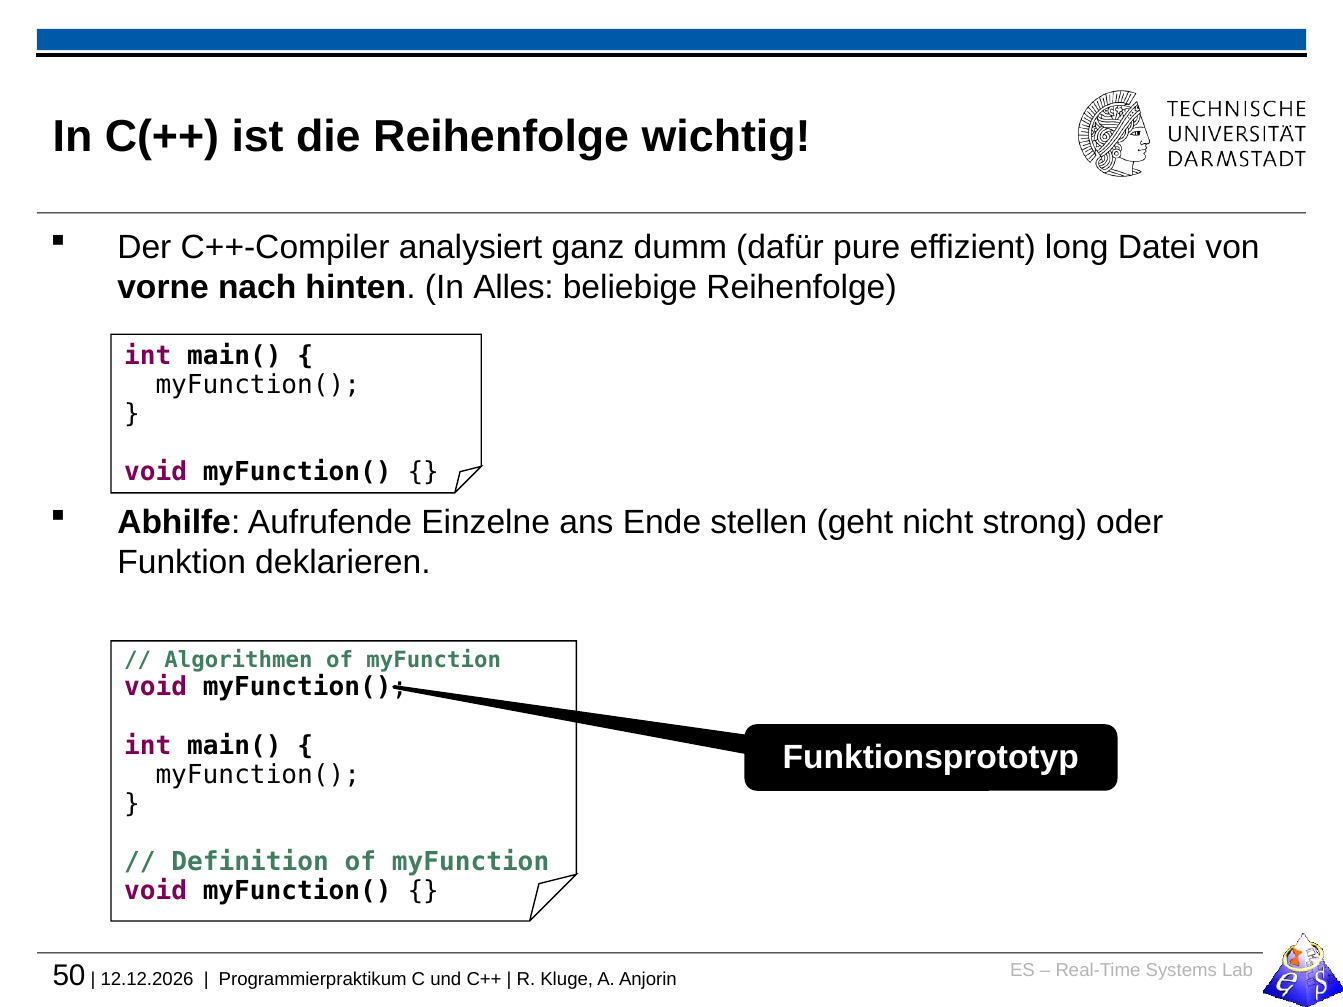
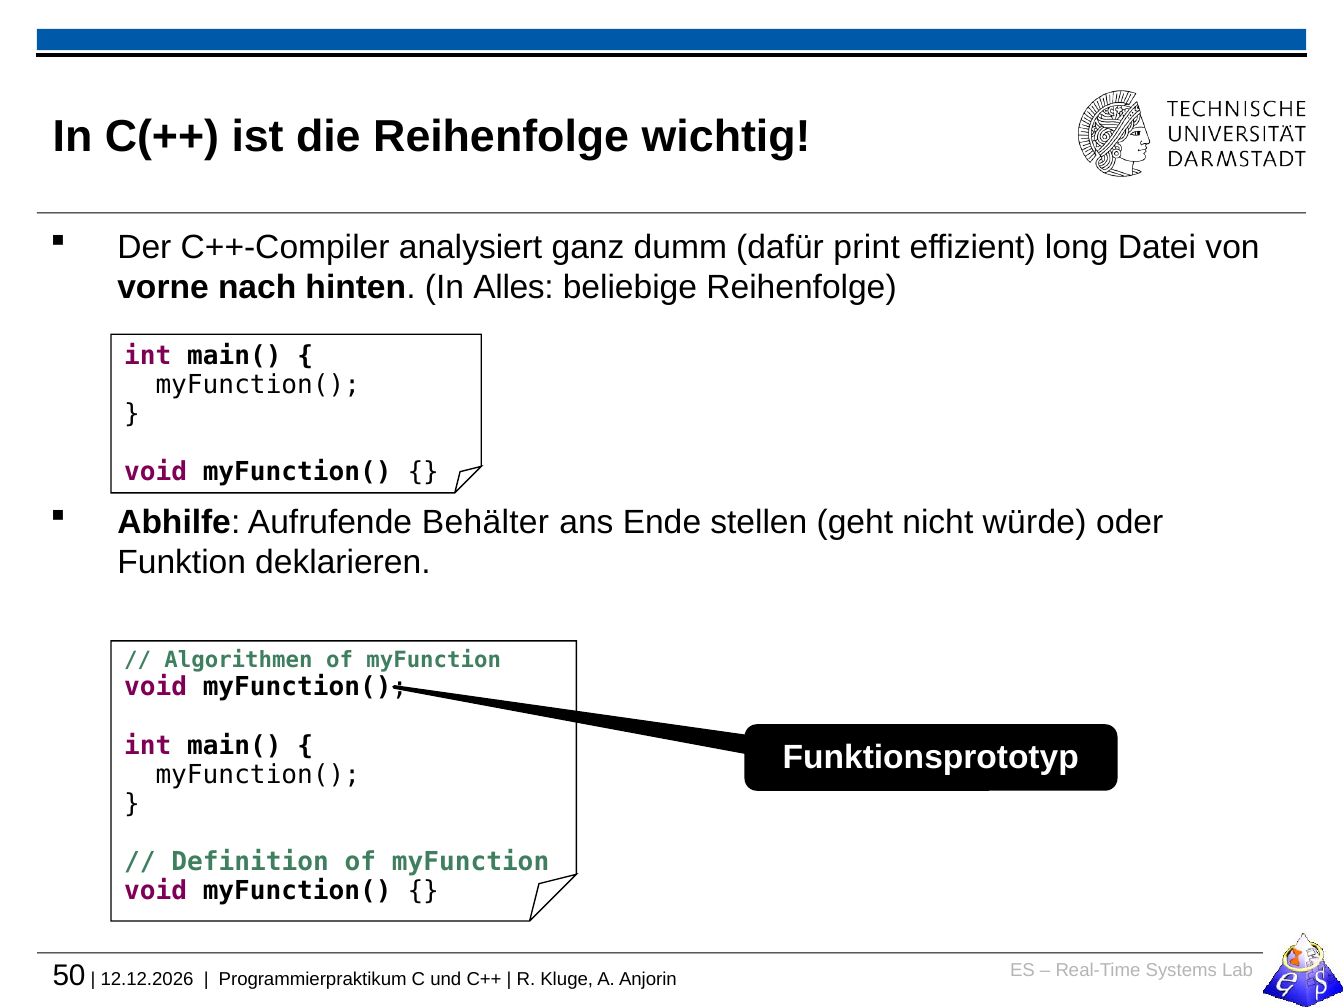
pure: pure -> print (867, 247)
Einzelne: Einzelne -> Behälter (485, 523)
strong: strong -> würde (1035, 523)
